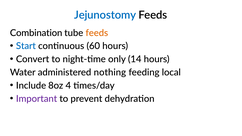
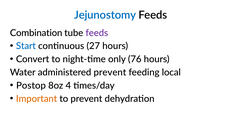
feeds colour: orange -> purple (97, 33)
60: 60 -> 27 (93, 46)
14: 14 -> 76 (135, 59)
administered nothing: nothing -> prevent (110, 72)
Include: Include -> Postop (31, 86)
Important colour: purple -> orange (37, 99)
